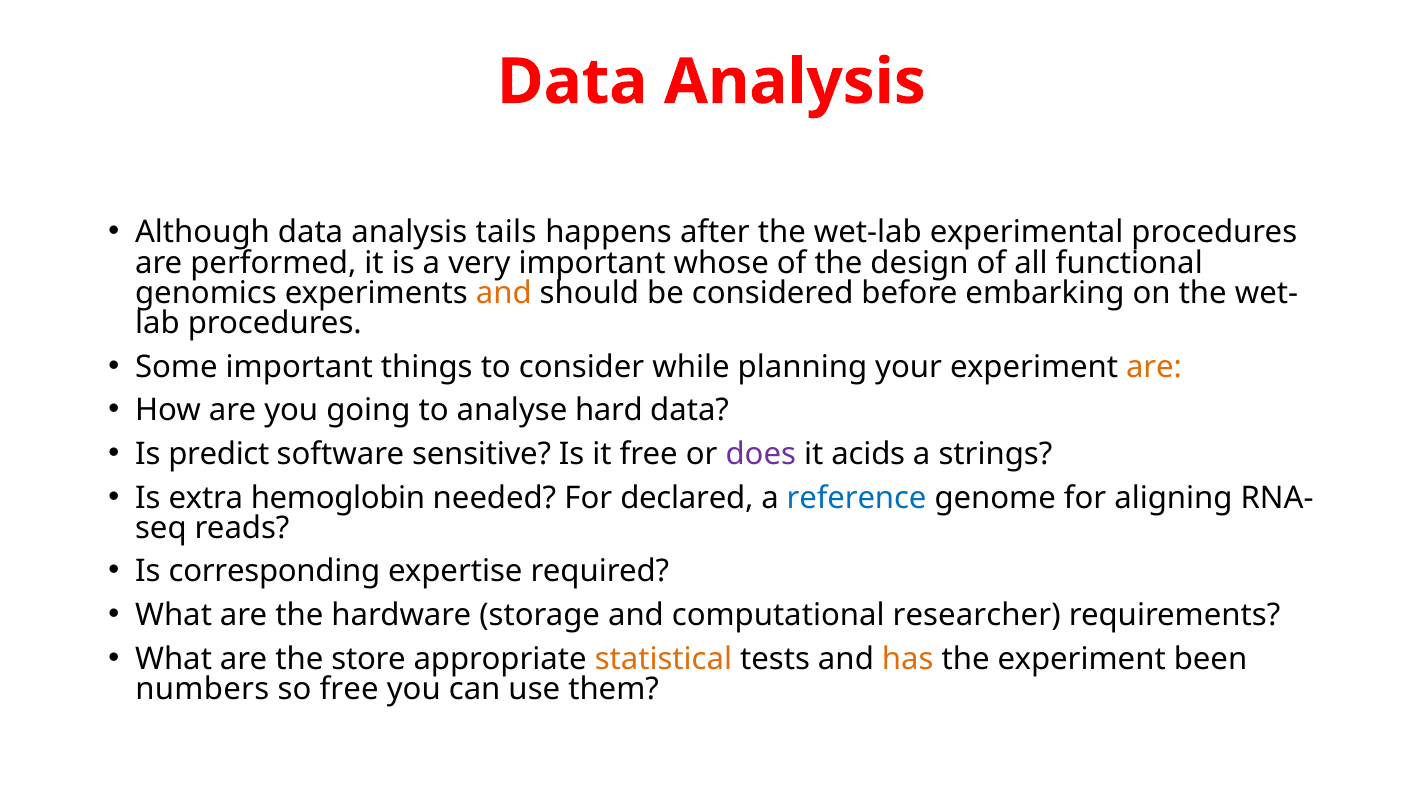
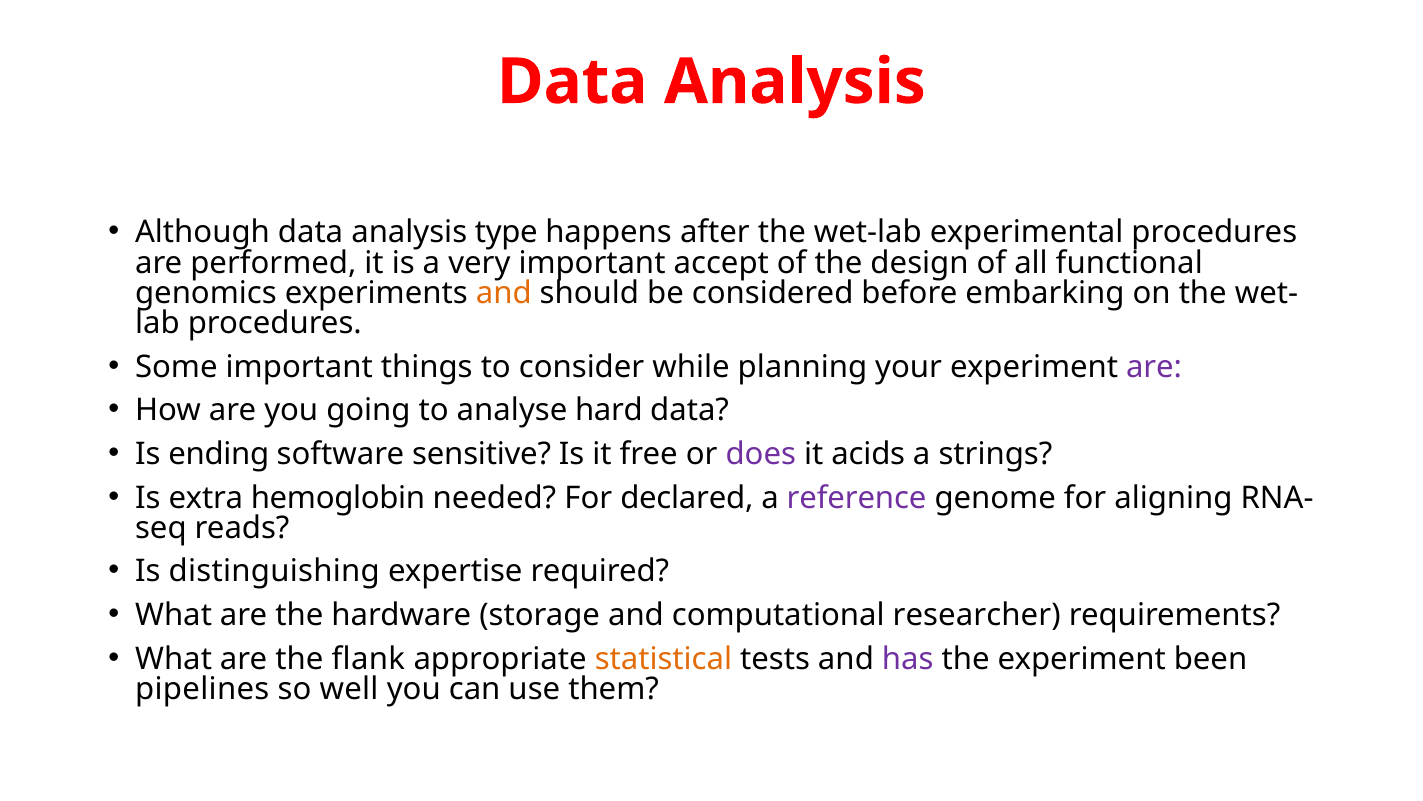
tails: tails -> type (506, 232)
whose: whose -> accept (721, 263)
are colour: orange -> purple (1154, 367)
predict: predict -> ending (219, 454)
reference colour: blue -> purple (857, 497)
corresponding: corresponding -> distinguishing (274, 571)
store: store -> flank (368, 658)
has colour: orange -> purple (908, 658)
numbers: numbers -> pipelines (202, 689)
so free: free -> well (349, 689)
